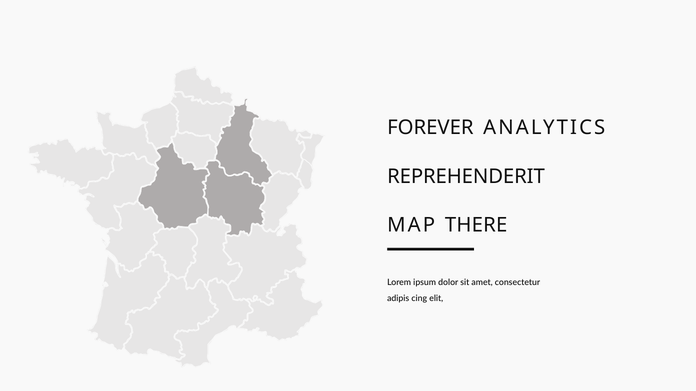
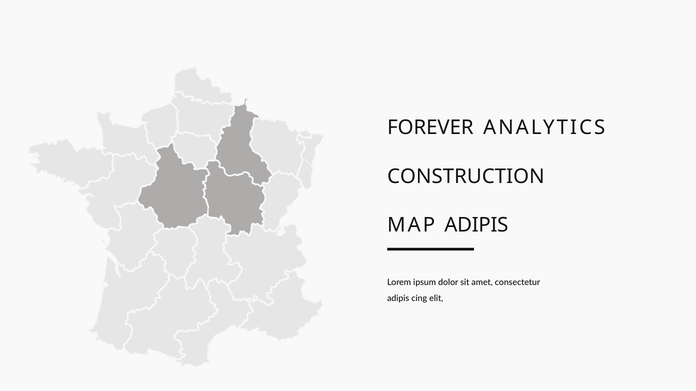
REPREHENDERIT: REPREHENDERIT -> CONSTRUCTION (466, 177)
MAP THERE: THERE -> ADIPIS (476, 225)
